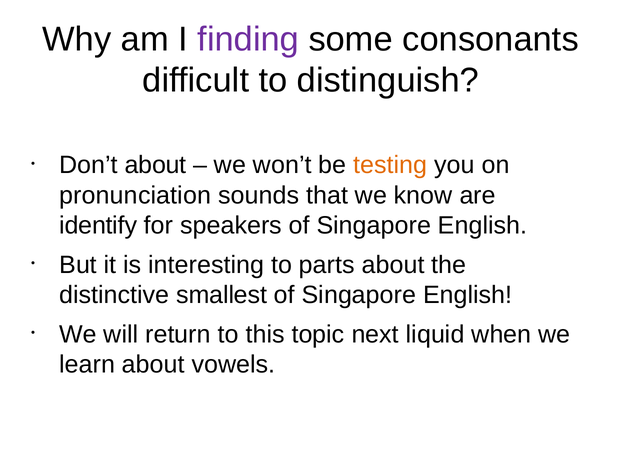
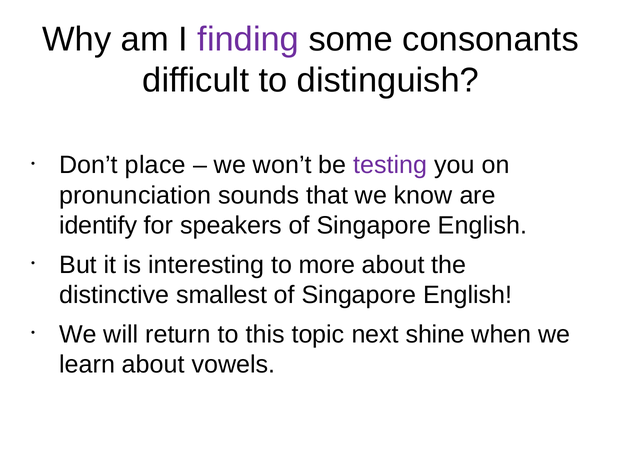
Don’t about: about -> place (155, 165)
testing colour: orange -> purple (390, 165)
parts: parts -> more (327, 265)
liquid: liquid -> shine (435, 335)
